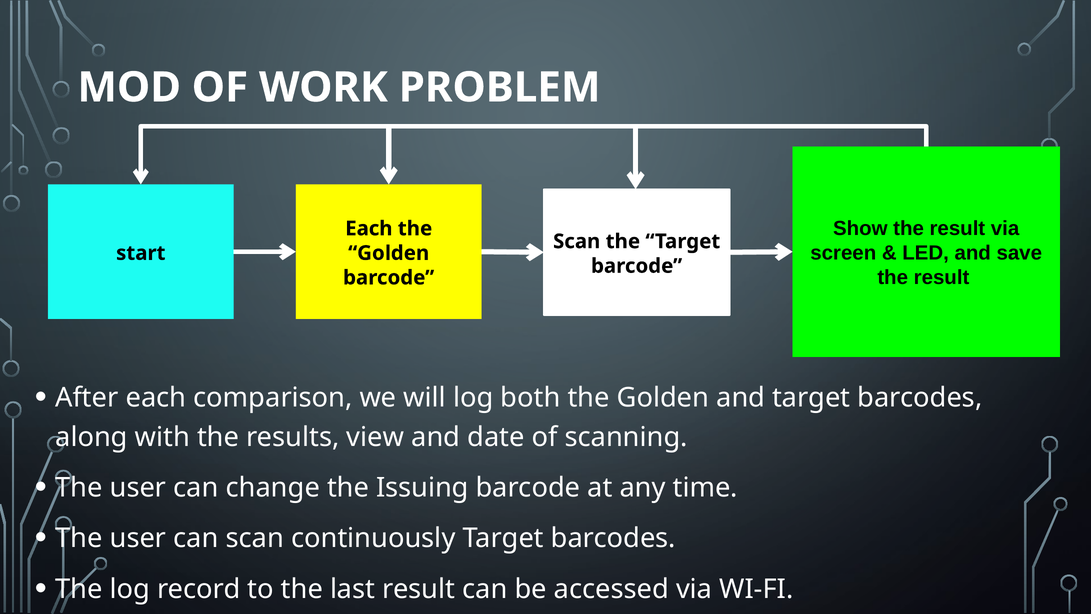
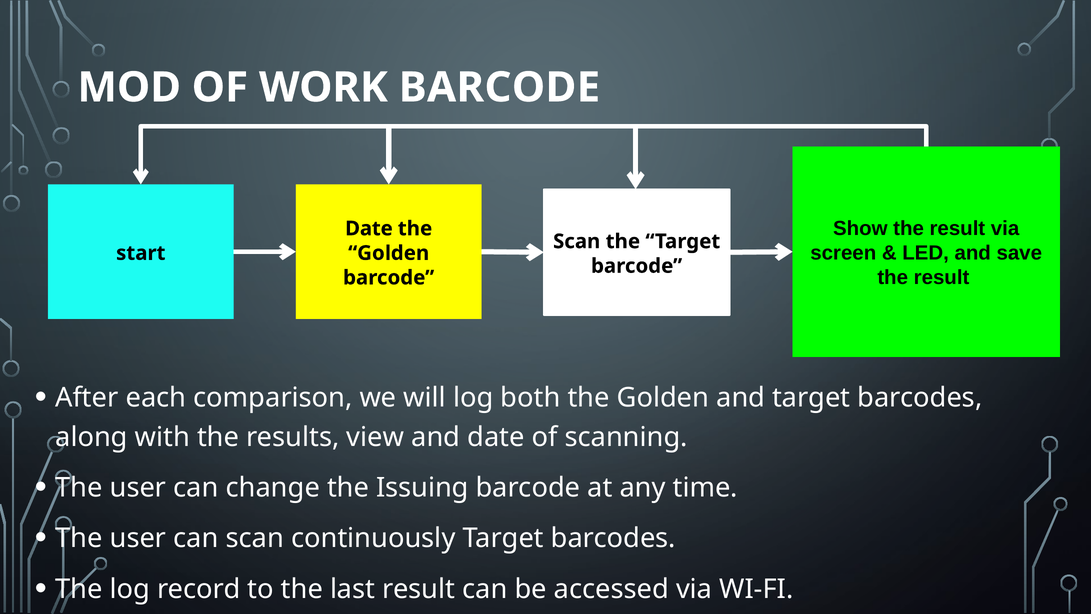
WORK PROBLEM: PROBLEM -> BARCODE (499, 87)
Each: Each -> Date (369, 228)
